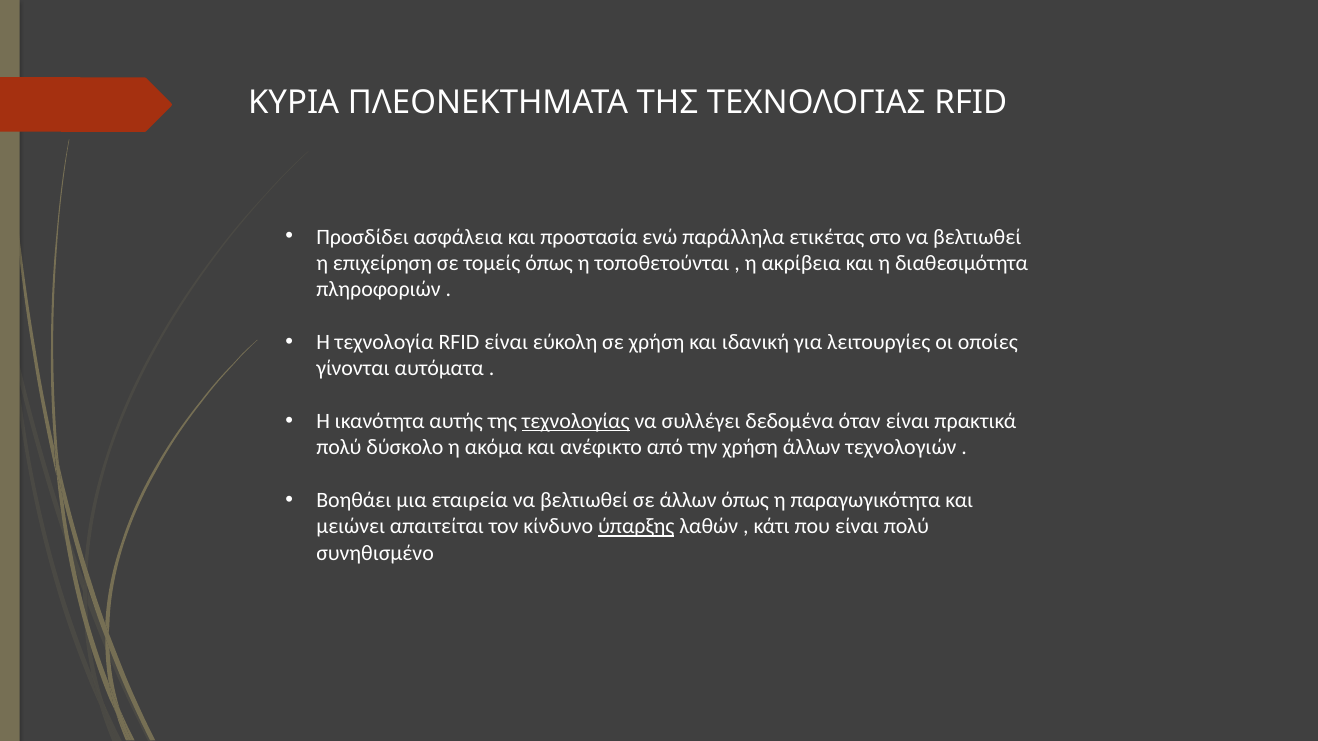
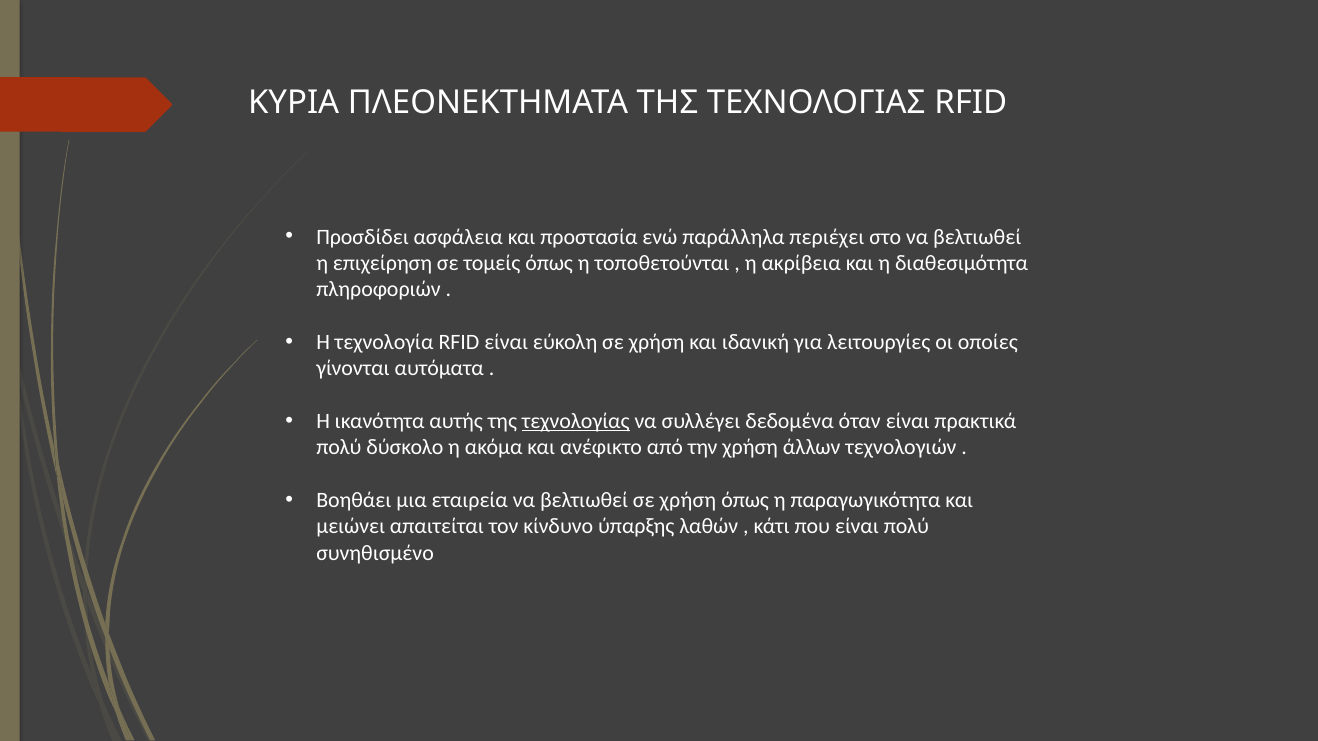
ετικέτας: ετικέτας -> περιέχει (827, 237)
βελτιωθεί σε άλλων: άλλων -> χρήση (688, 501)
ύπαρξης underline: present -> none (636, 527)
